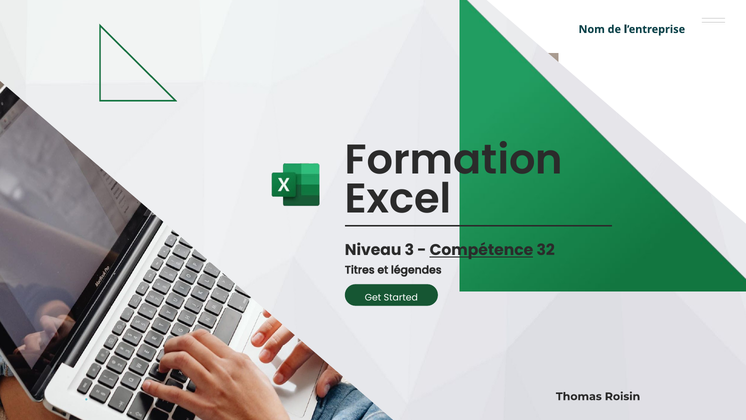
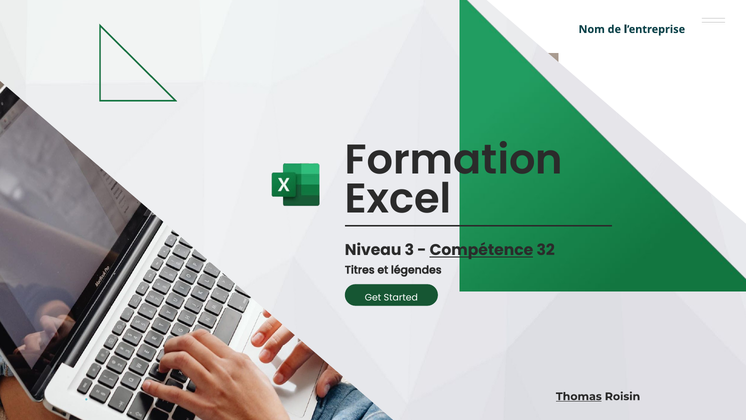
Thomas underline: none -> present (579, 396)
